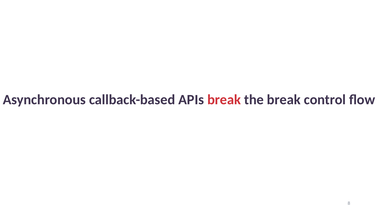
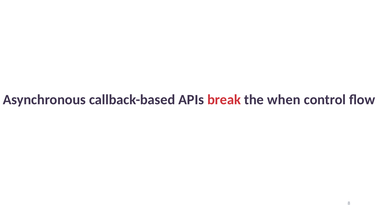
the break: break -> when (284, 100)
